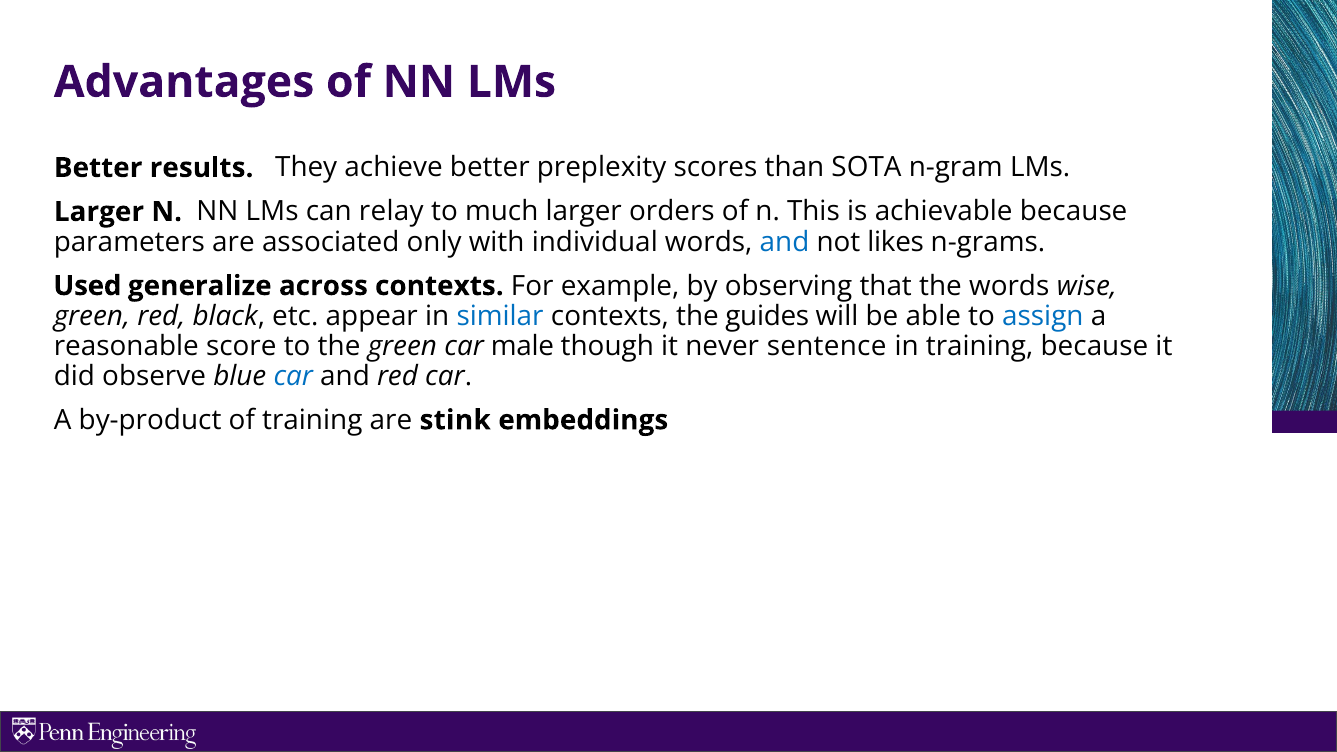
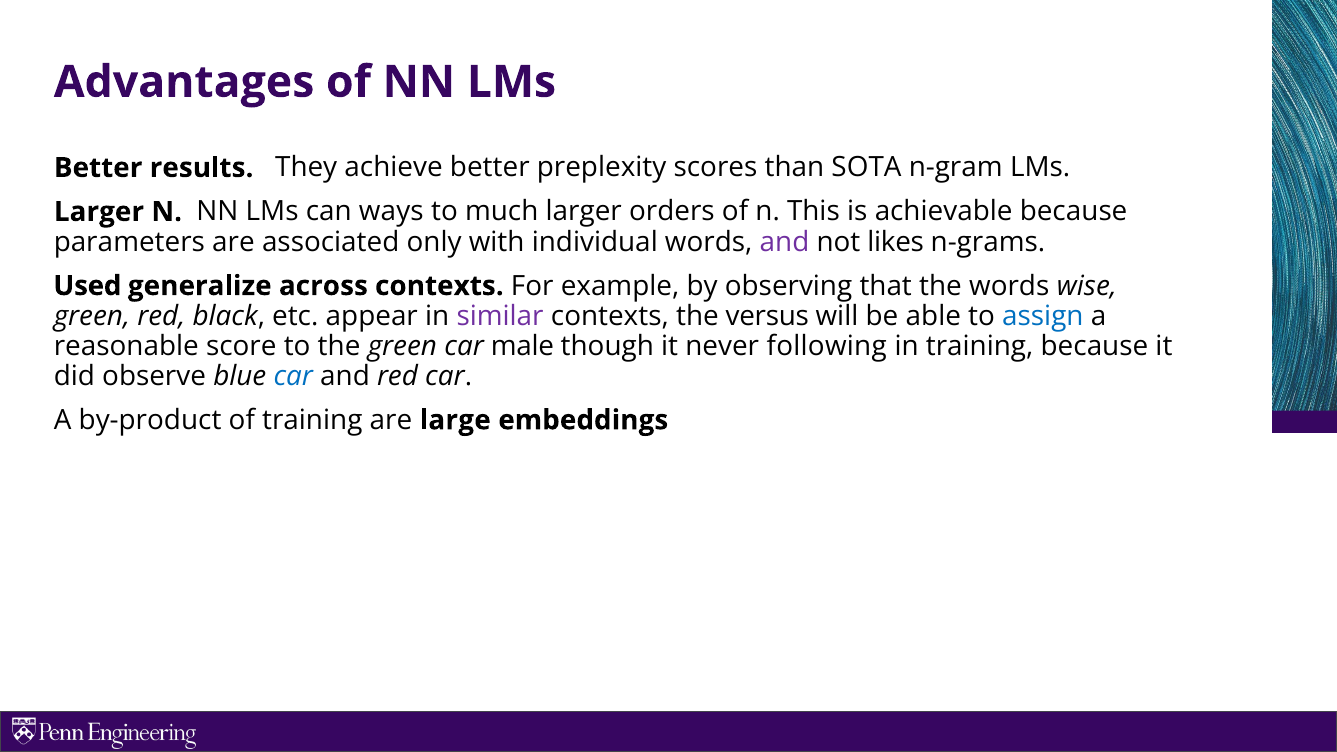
relay: relay -> ways (391, 212)
and colour: blue -> purple (785, 242)
similar colour: blue -> purple (500, 316)
guides: guides -> versus (767, 316)
sentence: sentence -> following (827, 346)
stink: stink -> large (455, 420)
